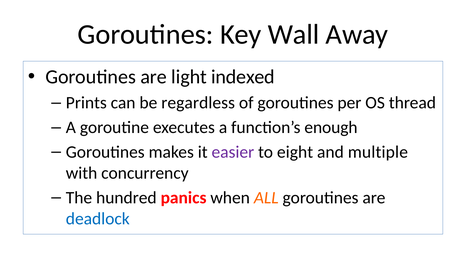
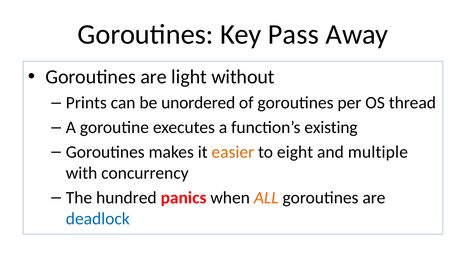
Wall: Wall -> Pass (293, 34)
indexed: indexed -> without (243, 77)
regardless: regardless -> unordered (198, 103)
enough: enough -> existing (331, 128)
easier colour: purple -> orange (233, 152)
